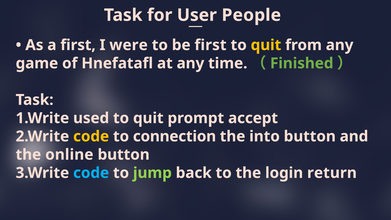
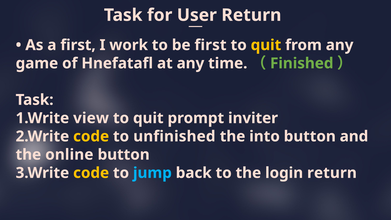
User People: People -> Return (251, 15)
were: were -> work (129, 45)
used: used -> view (91, 118)
accept: accept -> inviter (253, 118)
connection: connection -> unfinished (174, 136)
code colour: light blue -> yellow (91, 173)
jump colour: light green -> light blue (152, 173)
